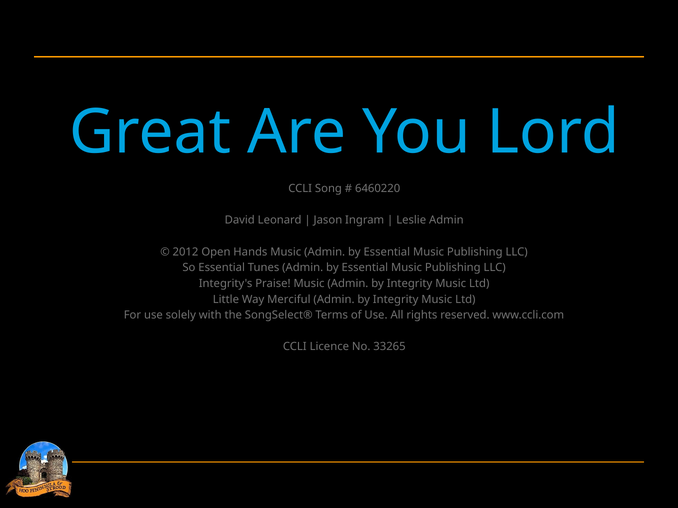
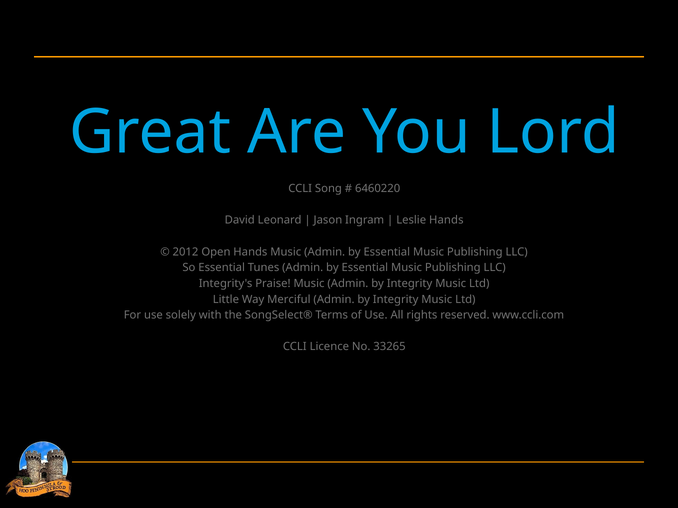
Leslie Admin: Admin -> Hands (446, 220)
